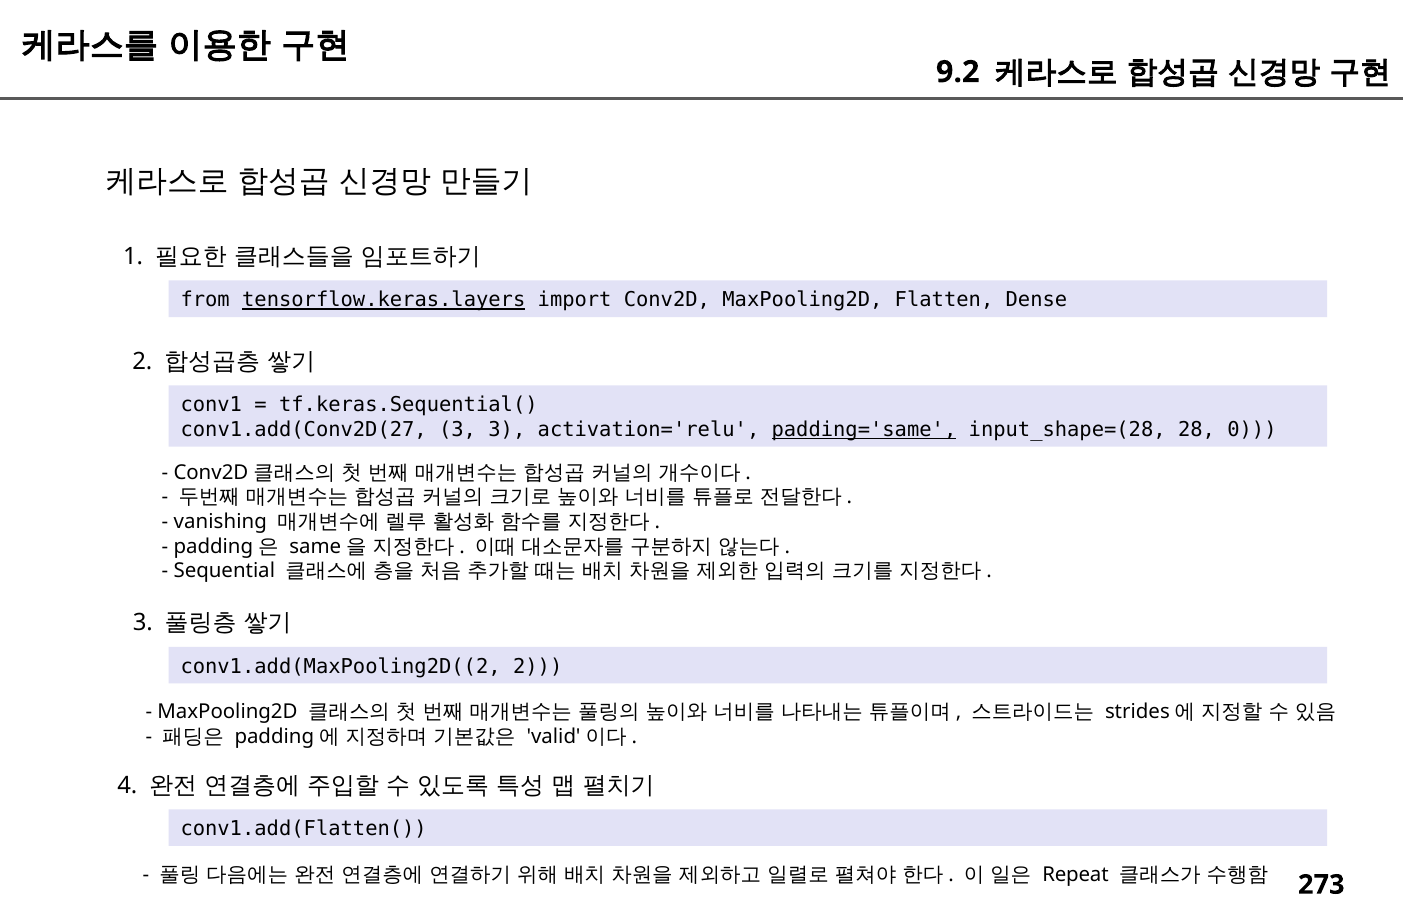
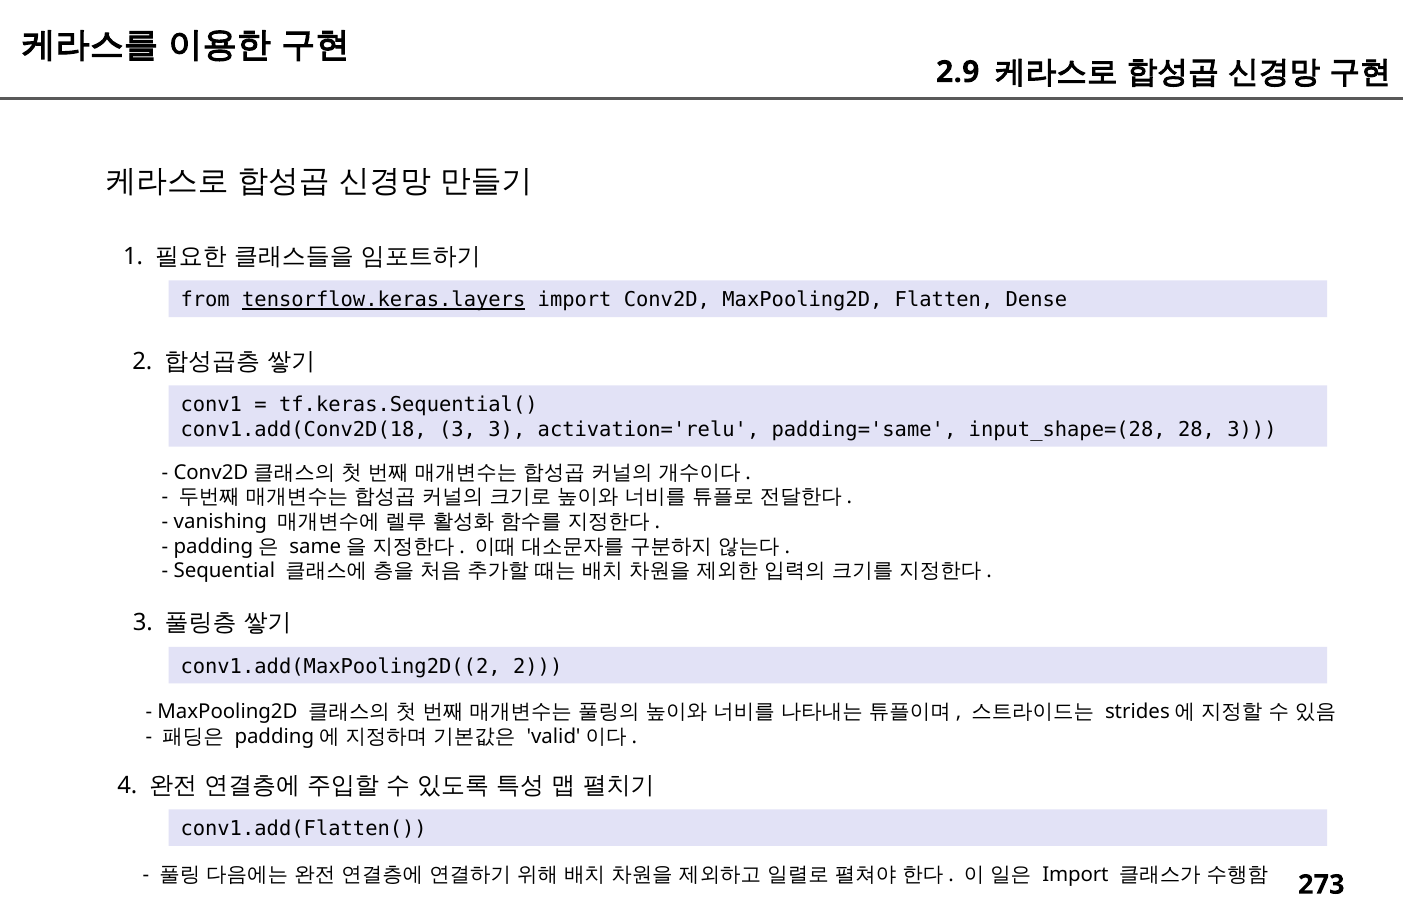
9.2: 9.2 -> 2.9 (958, 72)
conv1.add(Conv2D(27: conv1.add(Conv2D(27 -> conv1.add(Conv2D(18 (304, 429)
padding='same underline: present -> none (864, 429)
28 0: 0 -> 3 (1252, 429)
Repeat: Repeat -> Import (1075, 874)
